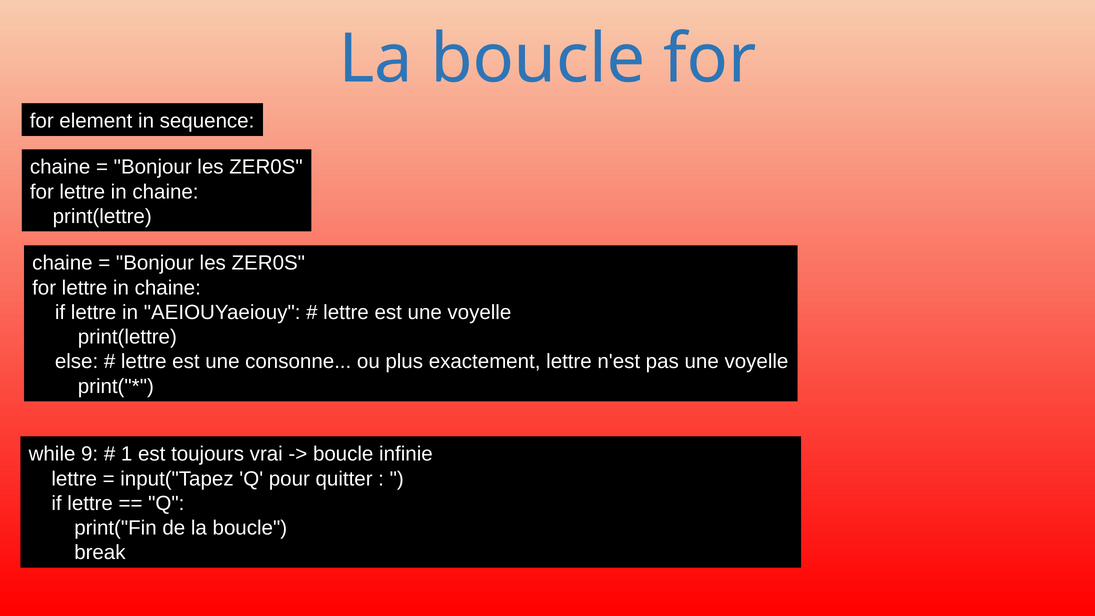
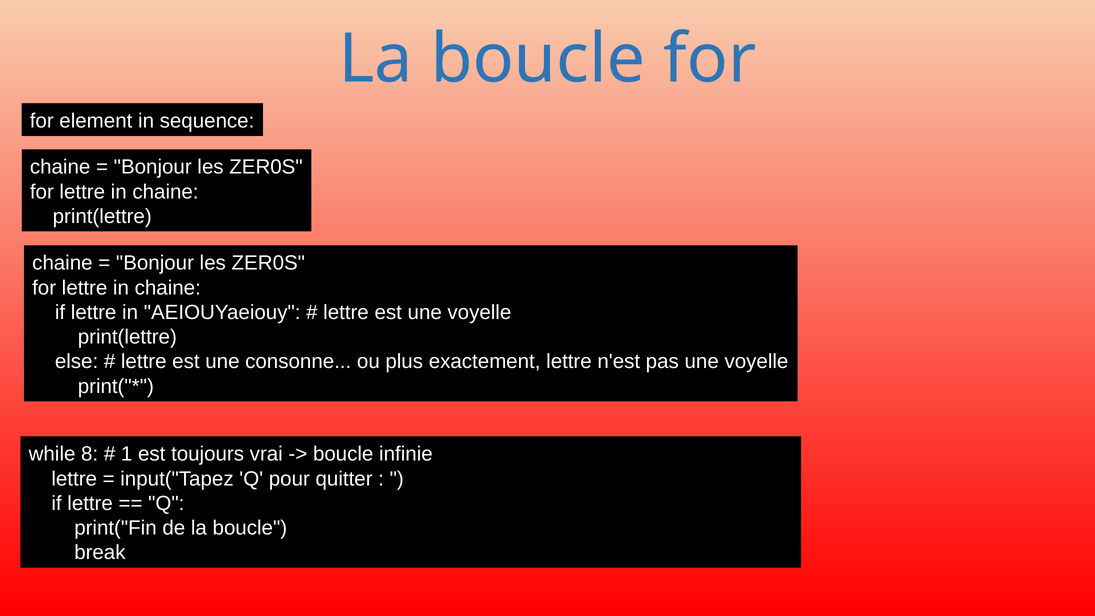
9: 9 -> 8 (90, 454)
